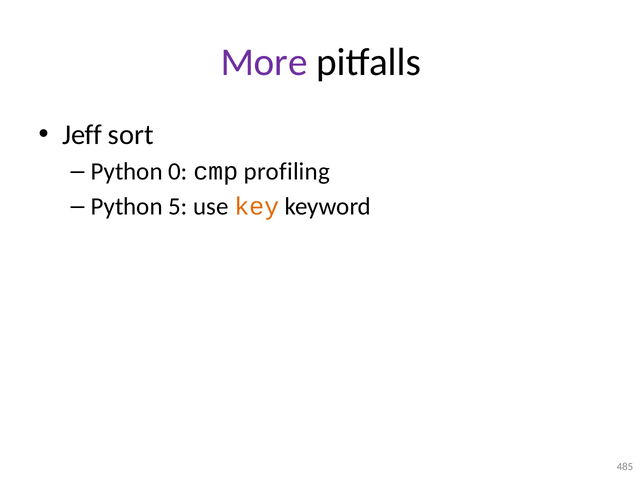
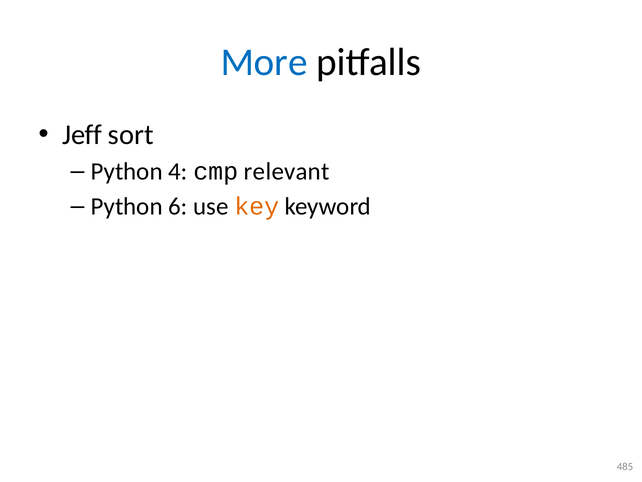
More colour: purple -> blue (264, 62)
0: 0 -> 4 (178, 172)
profiling: profiling -> relevant (287, 172)
5: 5 -> 6 (178, 207)
